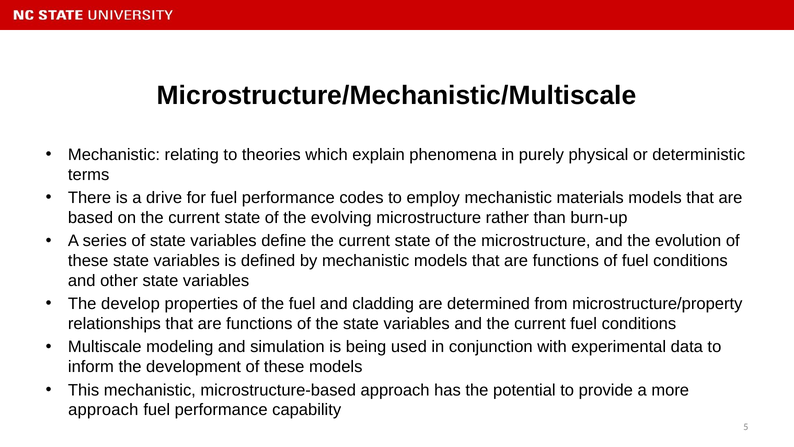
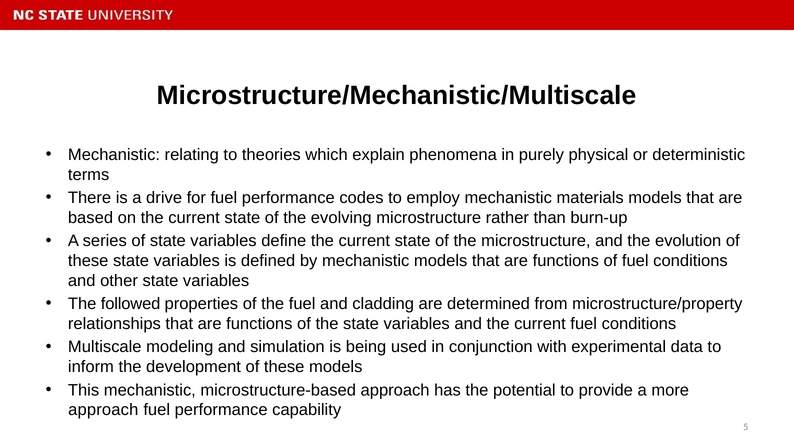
develop: develop -> followed (131, 304)
